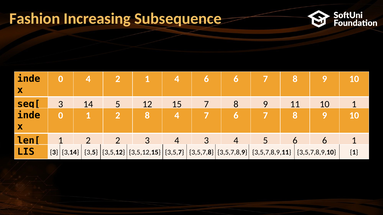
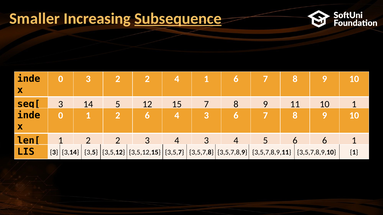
Fashion: Fashion -> Smaller (35, 19)
Subsequence underline: none -> present (178, 19)
0 4: 4 -> 3 (88, 79)
1: 1 -> 2 (147, 79)
4 6: 6 -> 1 (206, 79)
2 8: 8 -> 6 (147, 116)
7: 7 -> 3 (206, 116)
